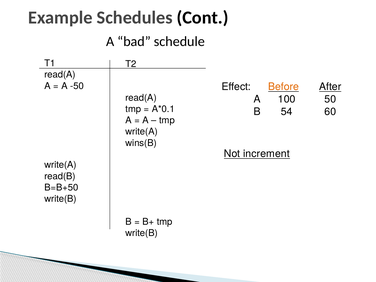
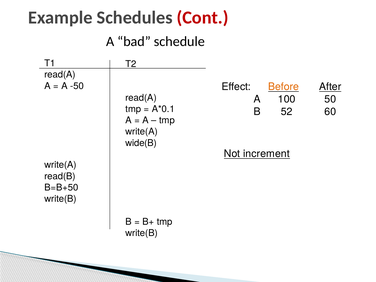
Cont colour: black -> red (203, 18)
54: 54 -> 52 (287, 112)
wins(B: wins(B -> wide(B (141, 143)
